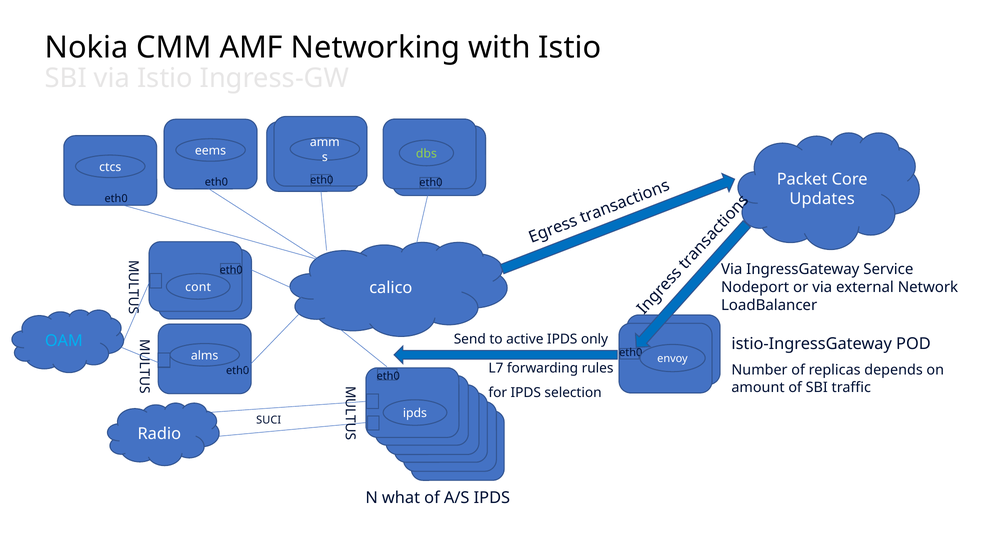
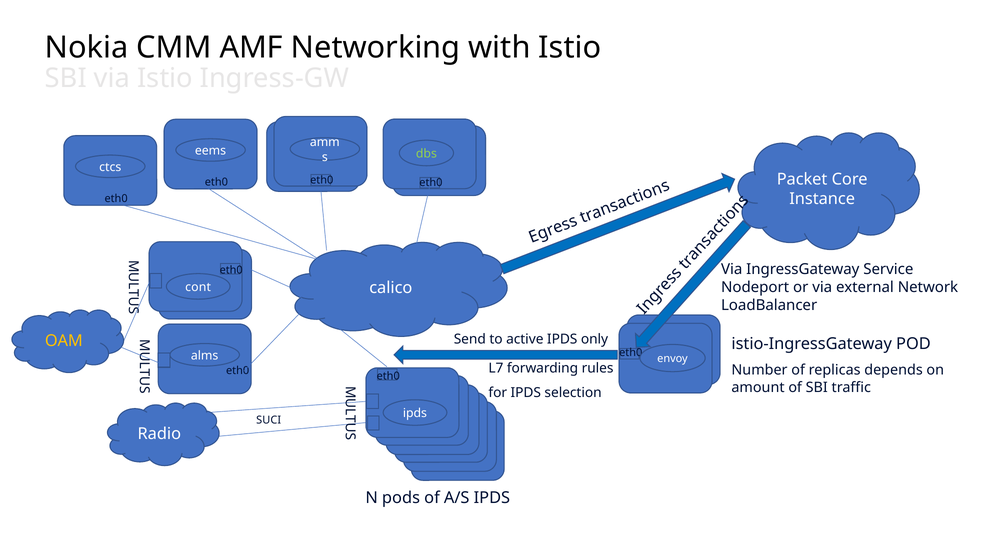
Updates: Updates -> Instance (822, 199)
OAM colour: light blue -> yellow (64, 341)
what: what -> pods (401, 498)
